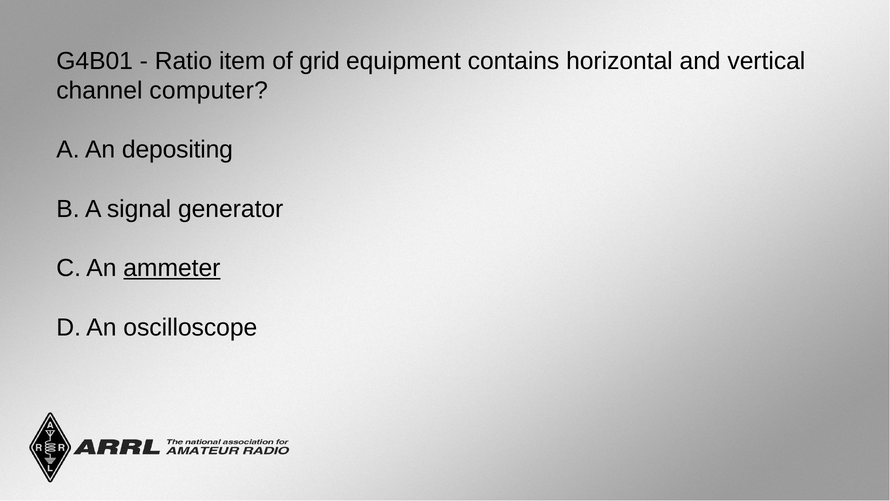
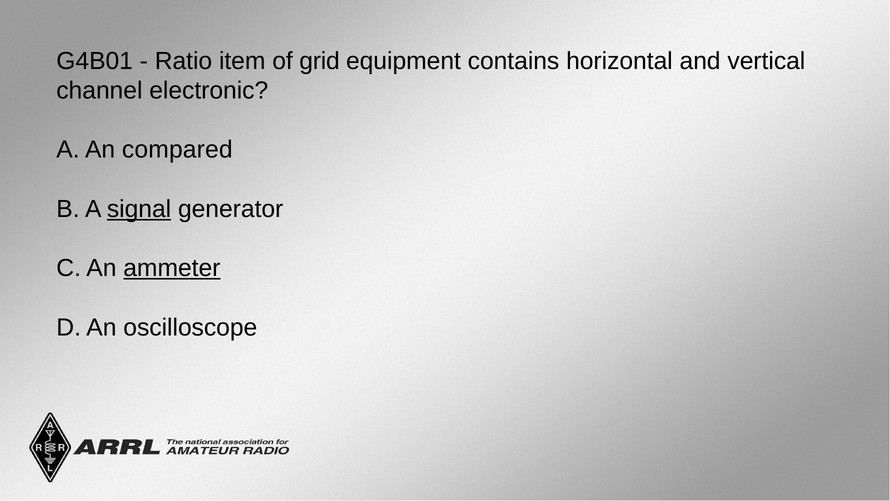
computer: computer -> electronic (209, 90)
depositing: depositing -> compared (177, 150)
signal underline: none -> present (139, 209)
